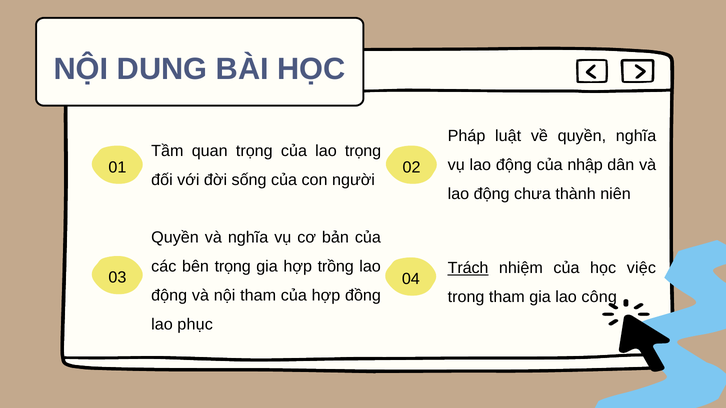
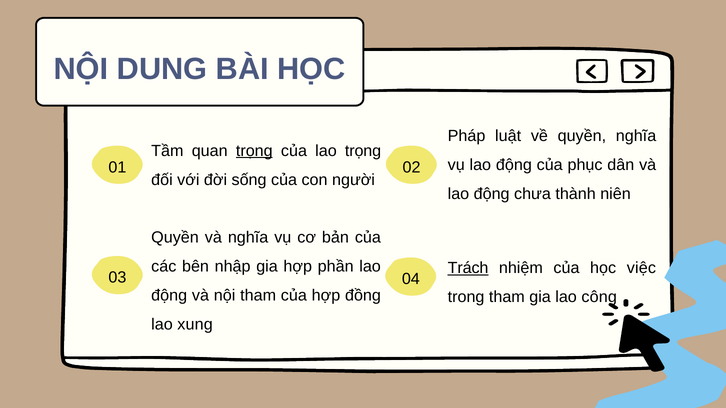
trọng underline: none -> present (254, 151)
nhập: nhập -> phục (585, 165)
bên trọng: trọng -> nhập (233, 266)
trồng: trồng -> phần (336, 266)
phục: phục -> xung (195, 325)
